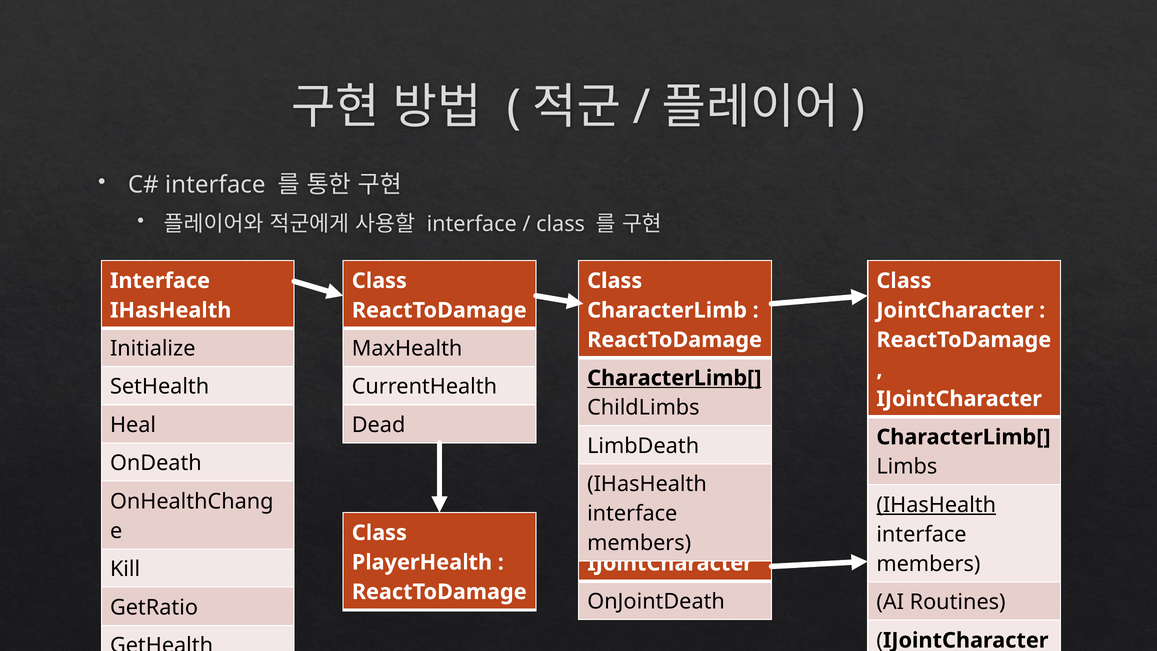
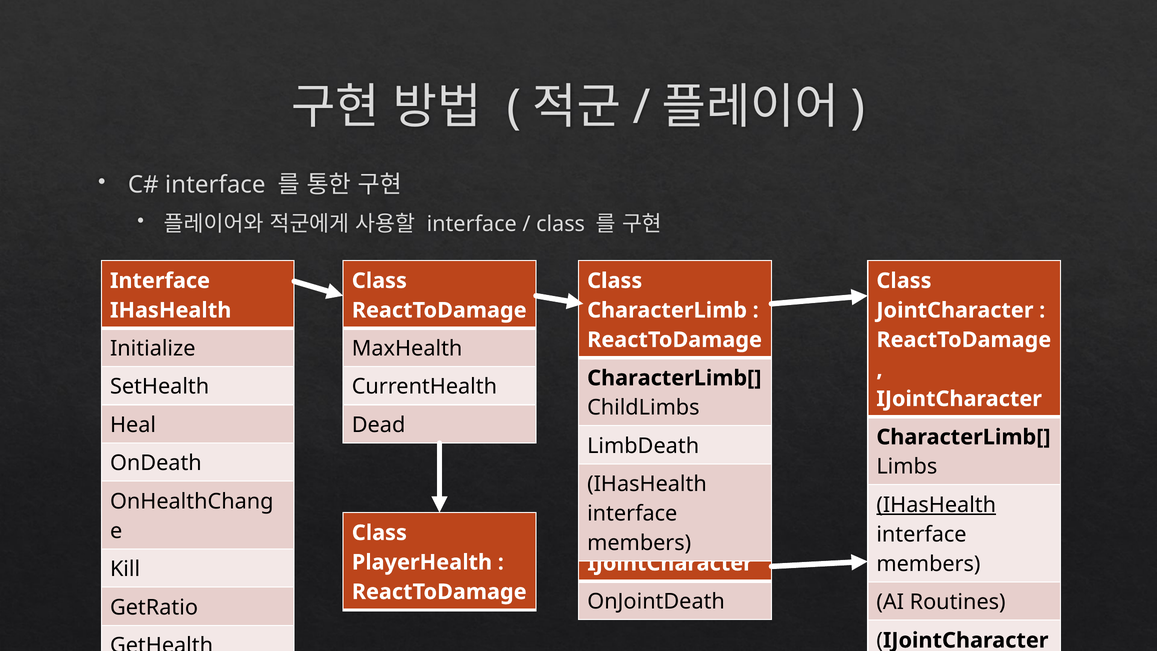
CharacterLimb[ underline: present -> none (674, 378)
